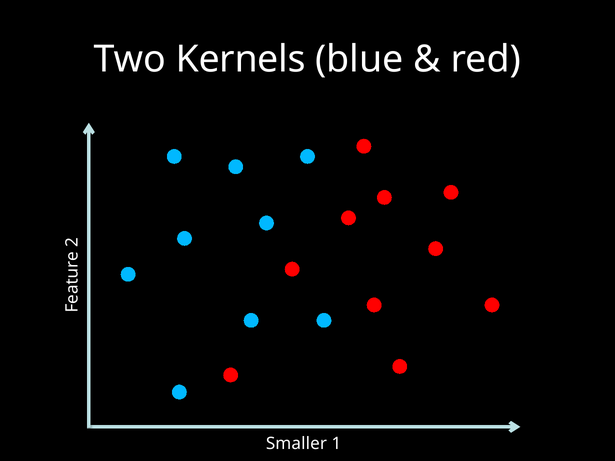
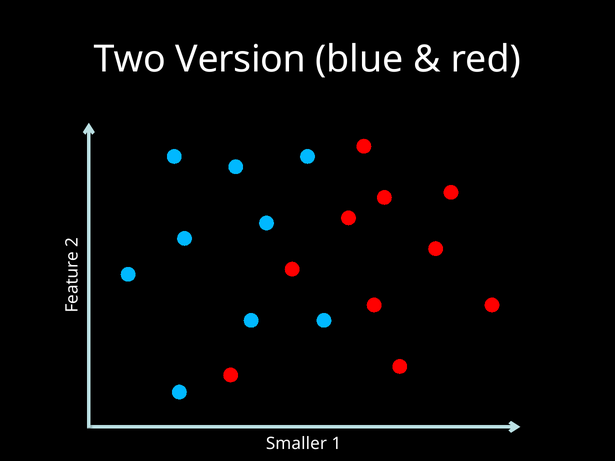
Kernels: Kernels -> Version (241, 60)
